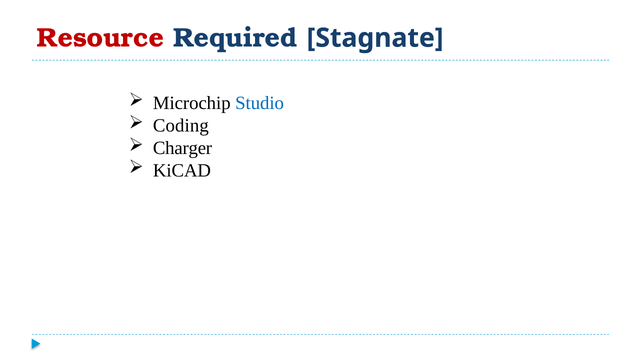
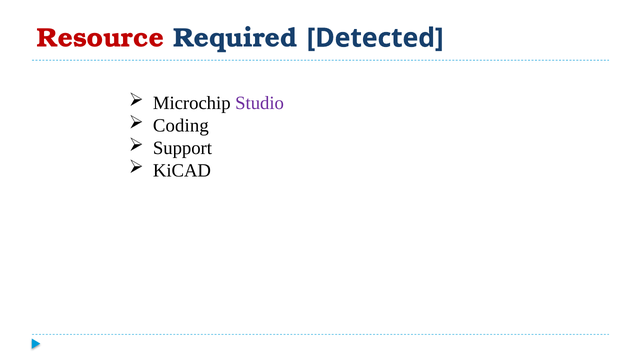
Stagnate: Stagnate -> Detected (375, 38)
Studio colour: blue -> purple (260, 103)
Charger: Charger -> Support (182, 148)
